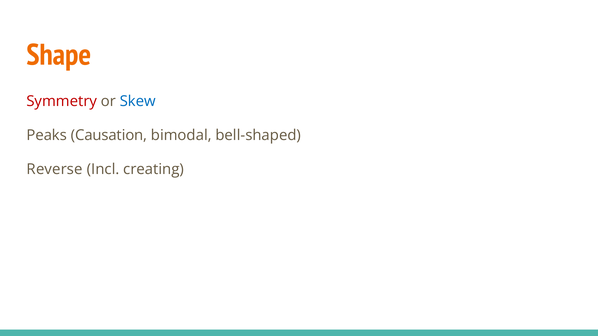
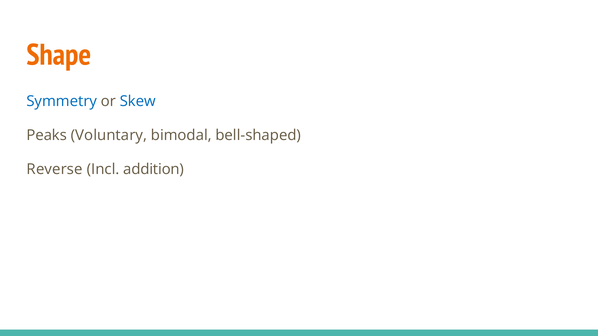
Symmetry colour: red -> blue (62, 102)
Causation: Causation -> Voluntary (109, 135)
creating: creating -> addition (154, 169)
